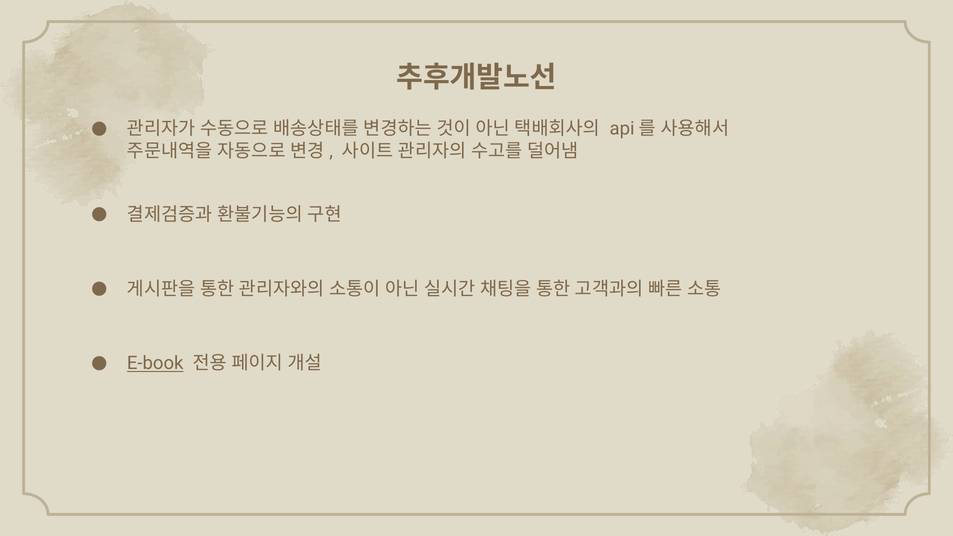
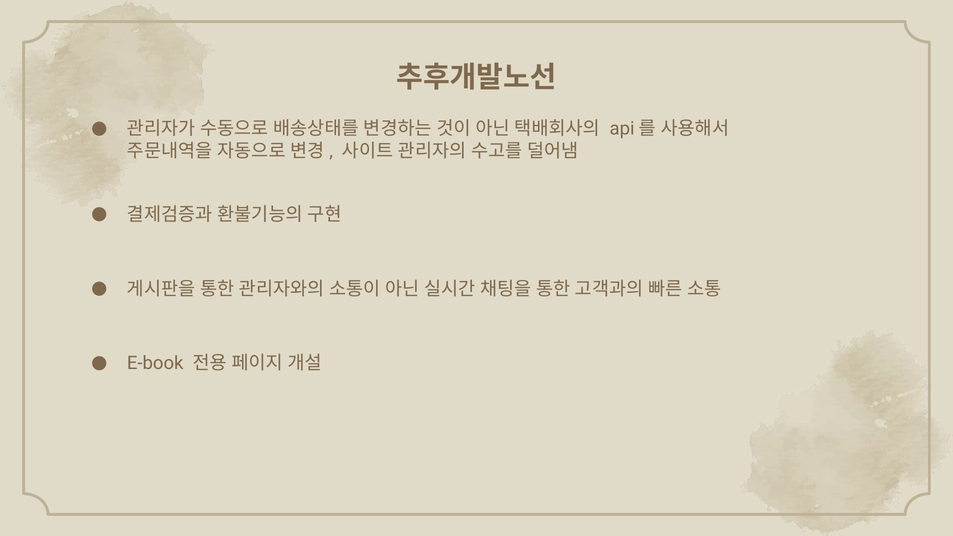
E-book underline: present -> none (155, 363)
